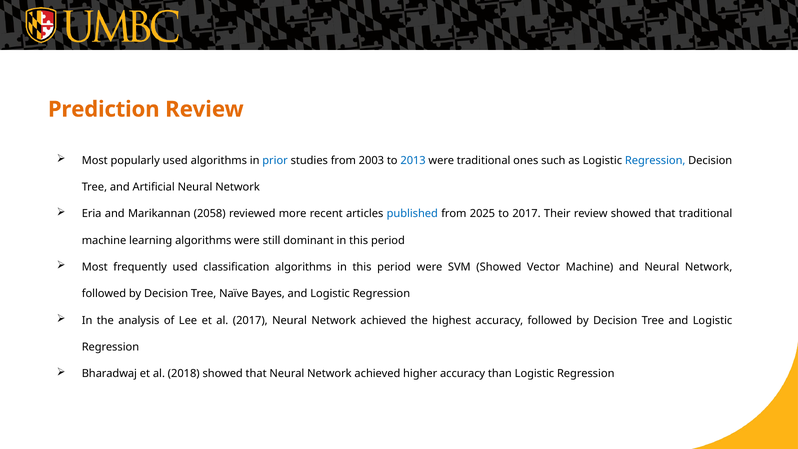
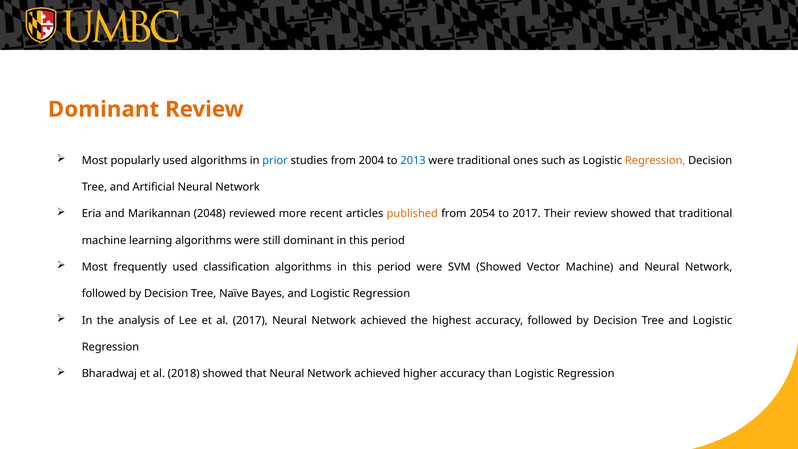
Prediction: Prediction -> Dominant (104, 109)
2003: 2003 -> 2004 (371, 160)
Regression colour: blue -> orange (655, 160)
2058: 2058 -> 2048 (210, 214)
published colour: blue -> orange (412, 214)
2025: 2025 -> 2054 (482, 214)
